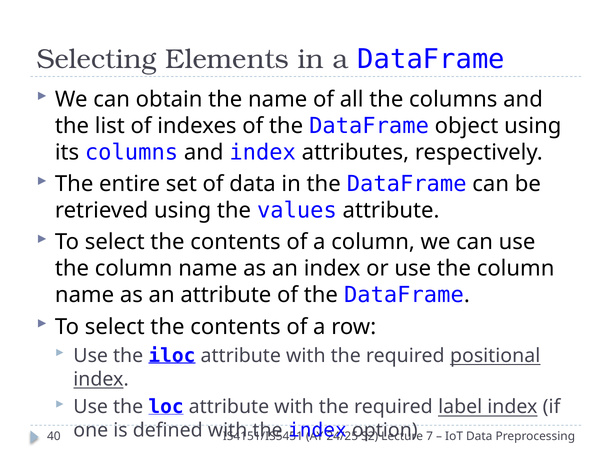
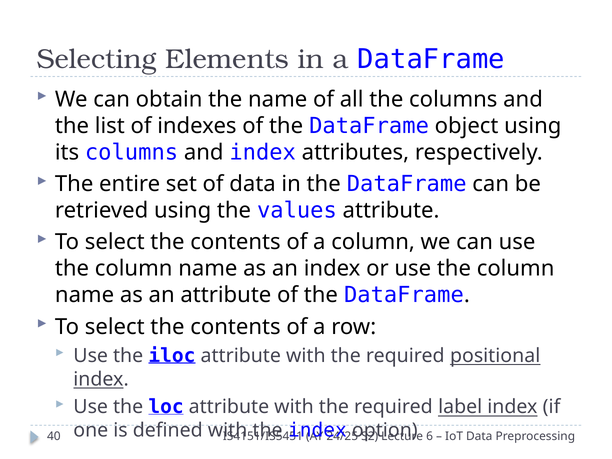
7: 7 -> 6 (430, 436)
